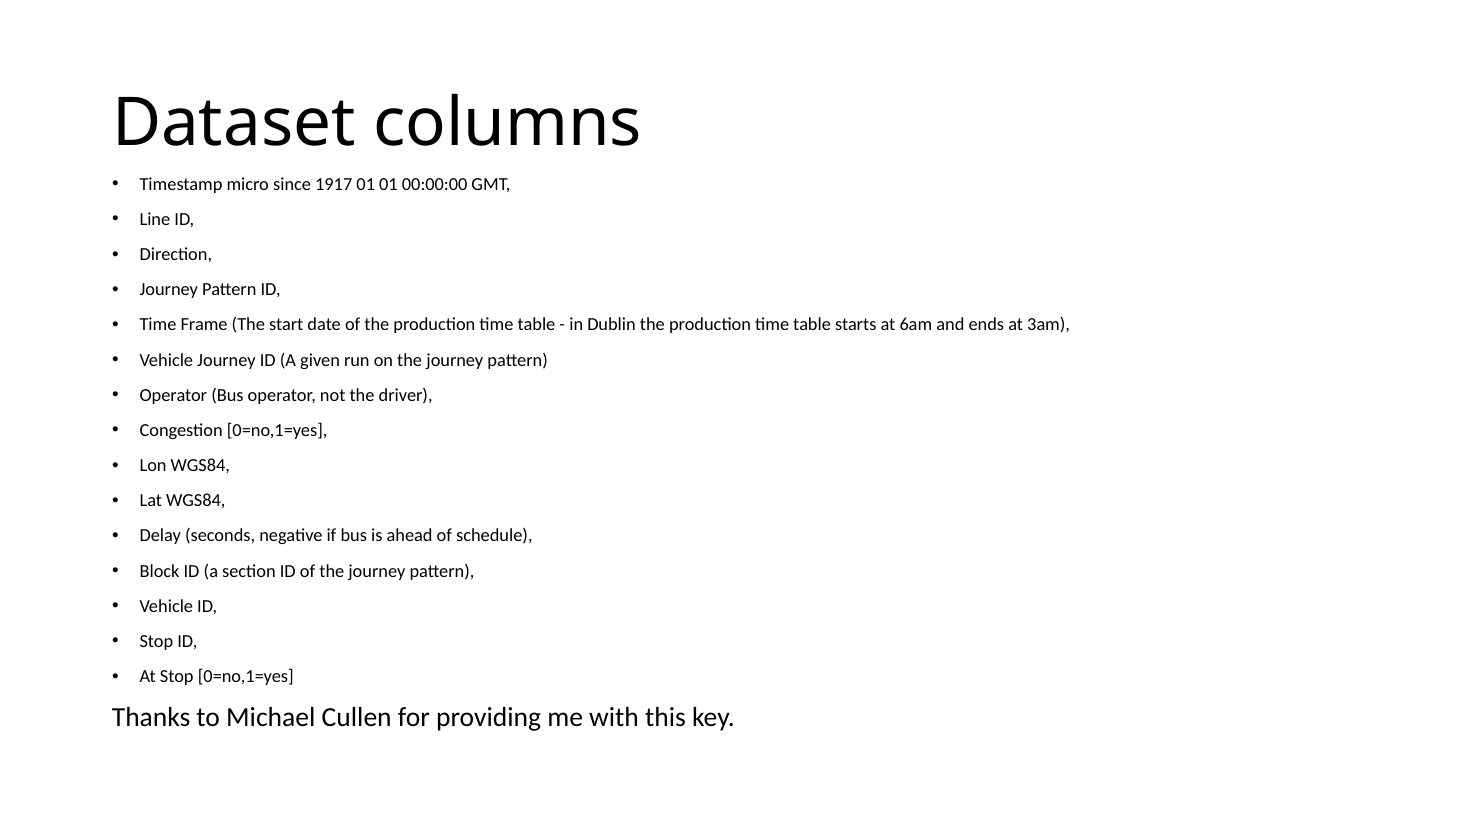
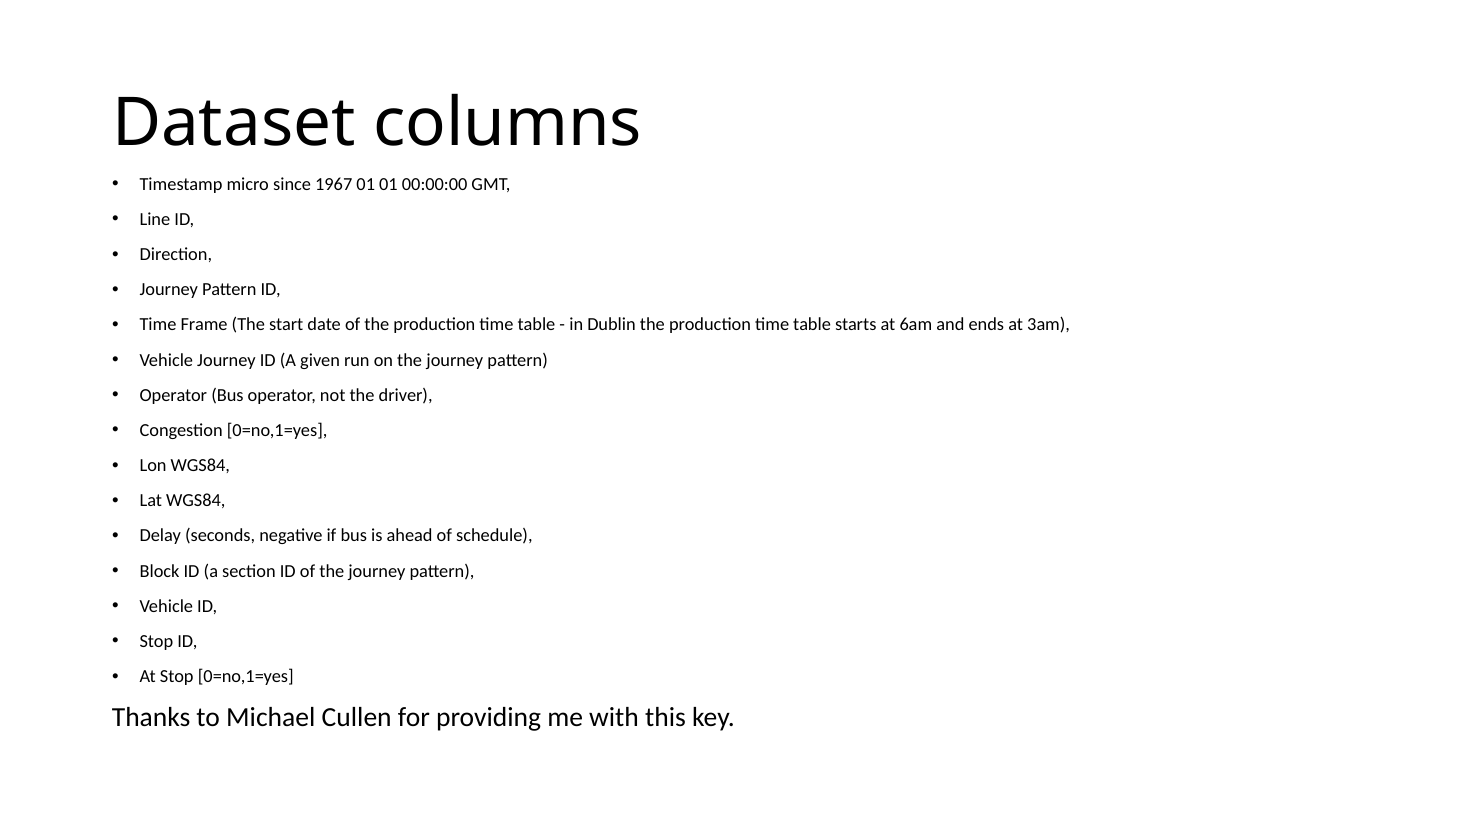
1917: 1917 -> 1967 (334, 184)
